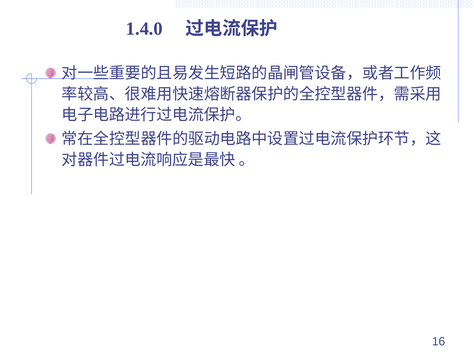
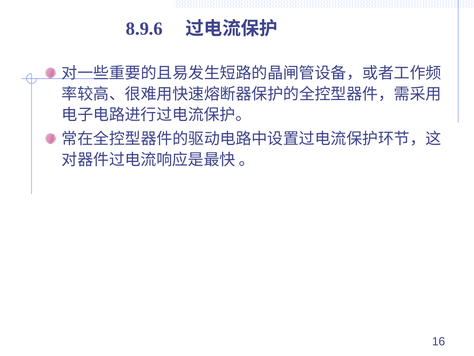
1.4.0: 1.4.0 -> 8.9.6 (144, 29)
